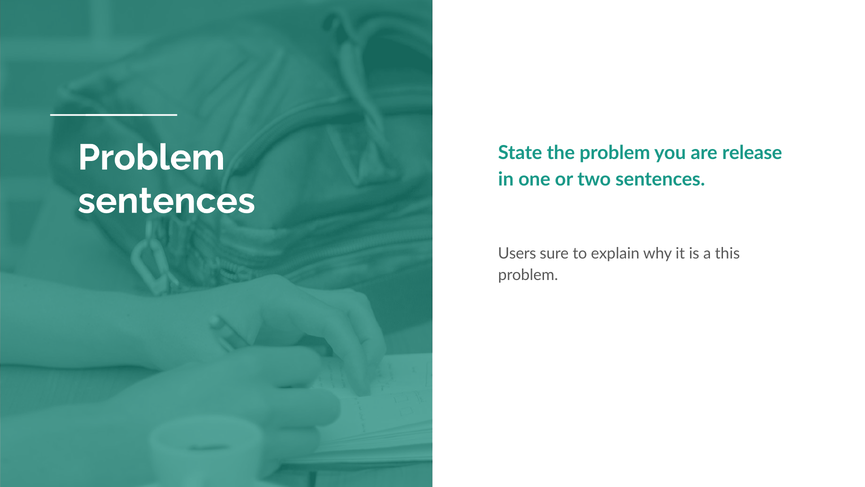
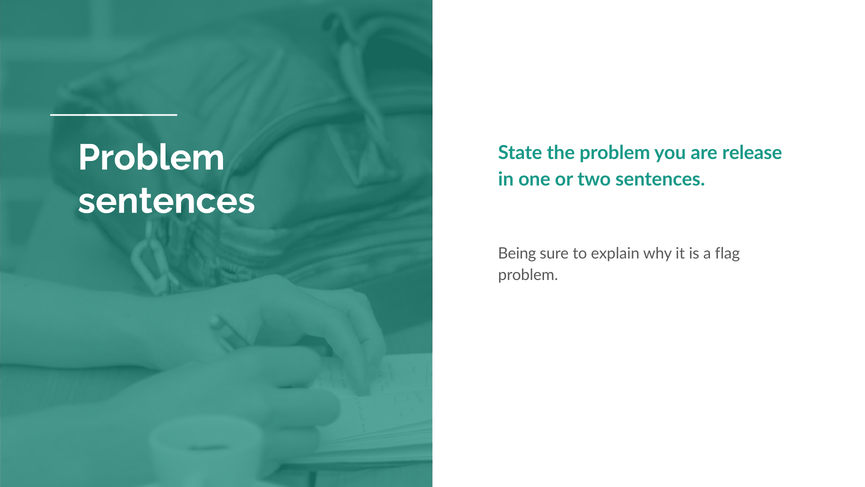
Users: Users -> Being (517, 253)
this: this -> flag (727, 253)
